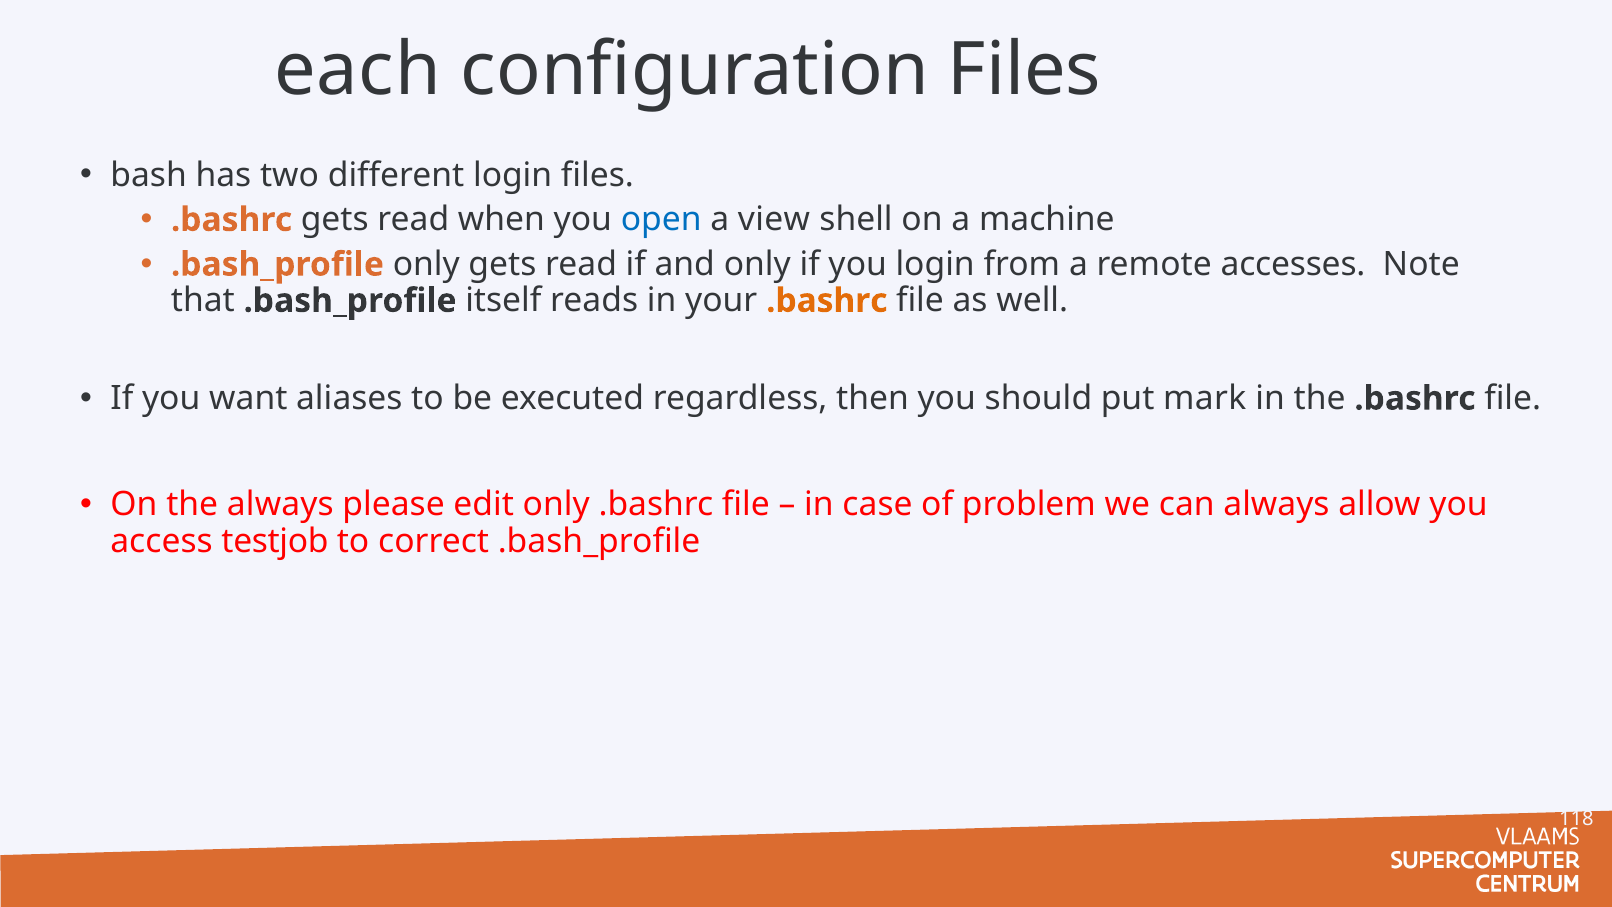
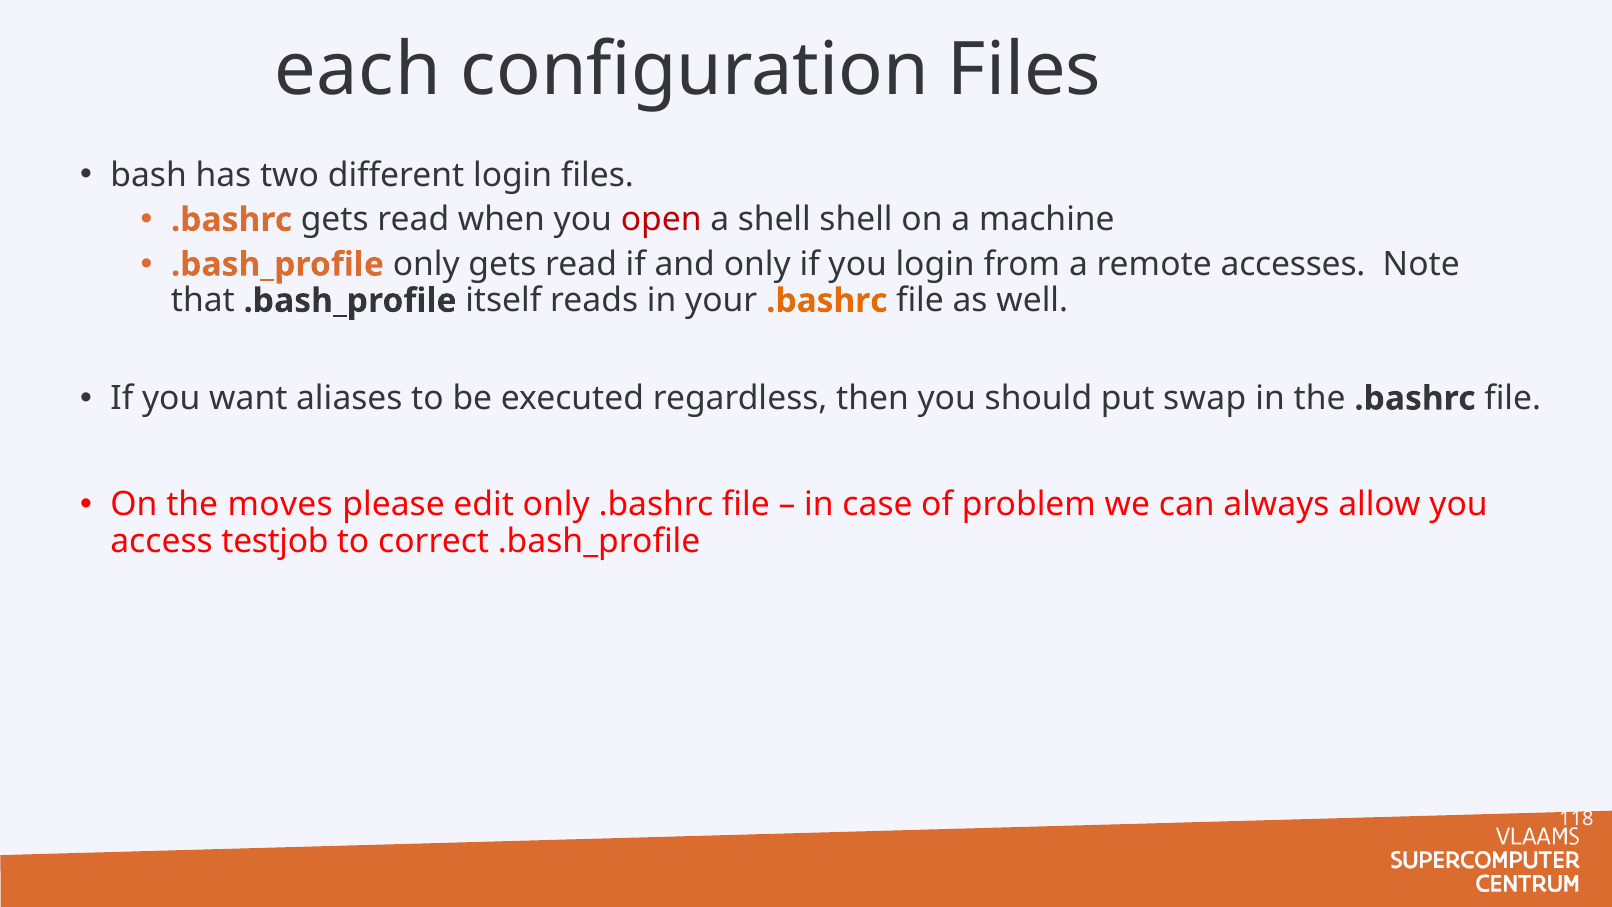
open colour: blue -> red (661, 220)
a view: view -> shell (774, 220)
mark: mark -> swap (1205, 398)
the always: always -> moves (280, 505)
